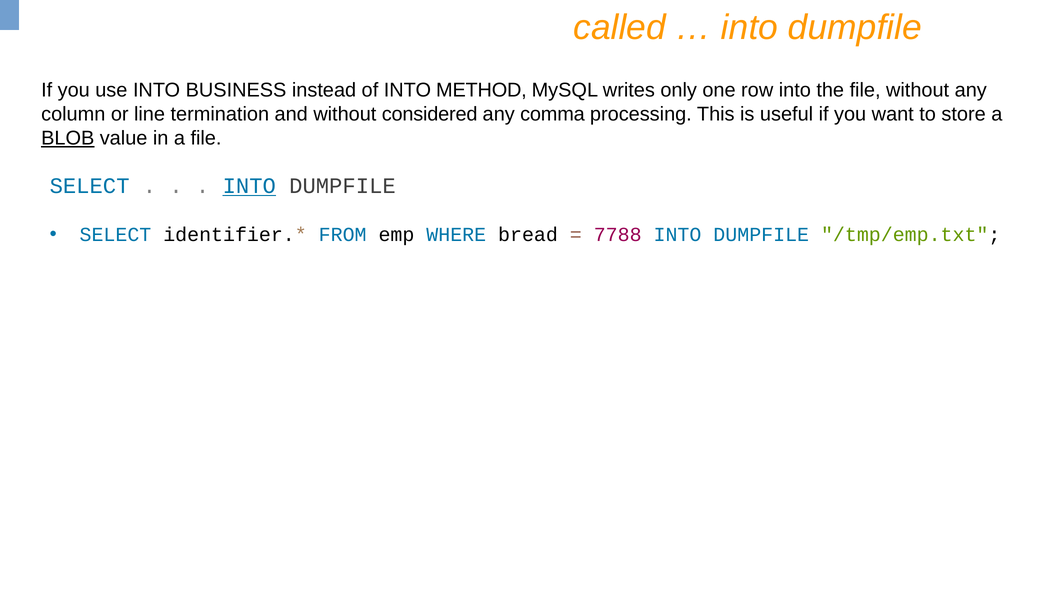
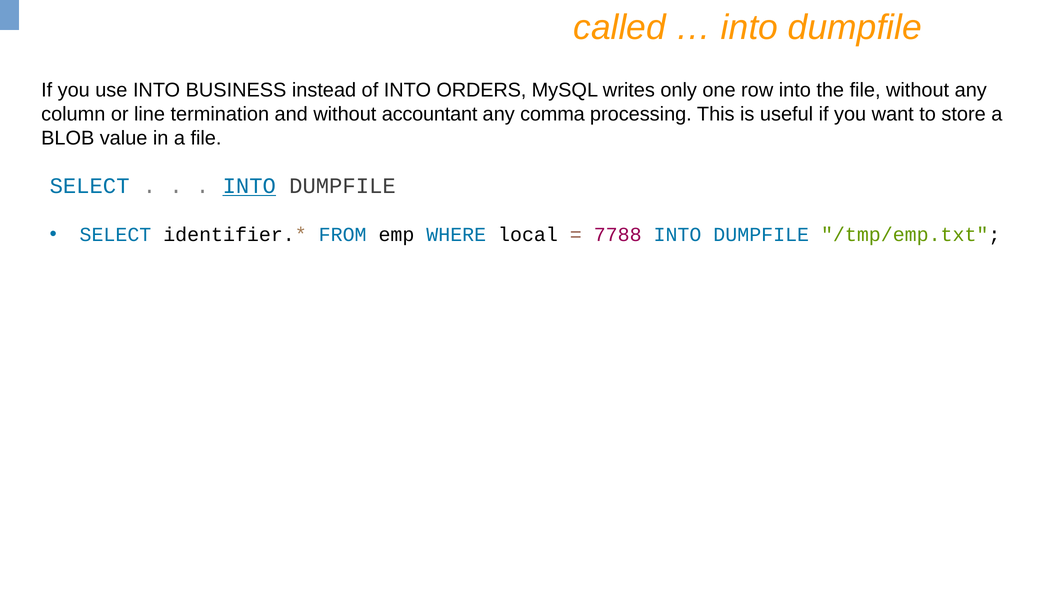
METHOD: METHOD -> ORDERS (481, 90)
considered: considered -> accountant (430, 114)
BLOB underline: present -> none (68, 138)
bread: bread -> local (528, 235)
